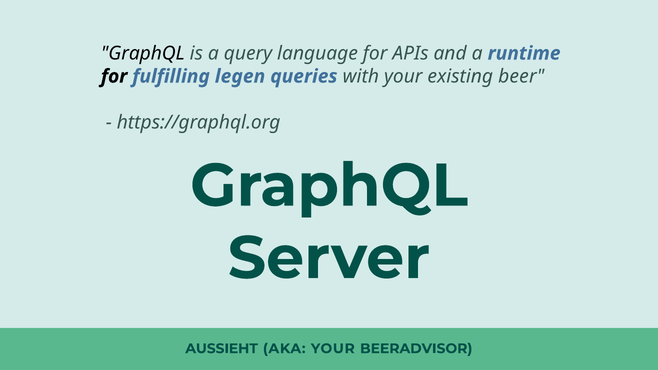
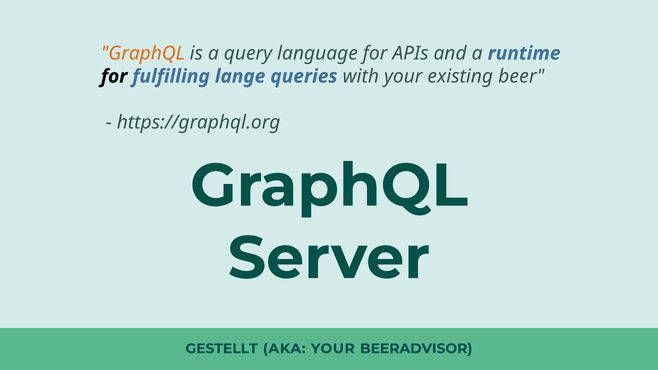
GraphQL colour: black -> orange (143, 53)
legen: legen -> lange (240, 76)
AUSSIEHT: AUSSIEHT -> GESTELLT (222, 349)
